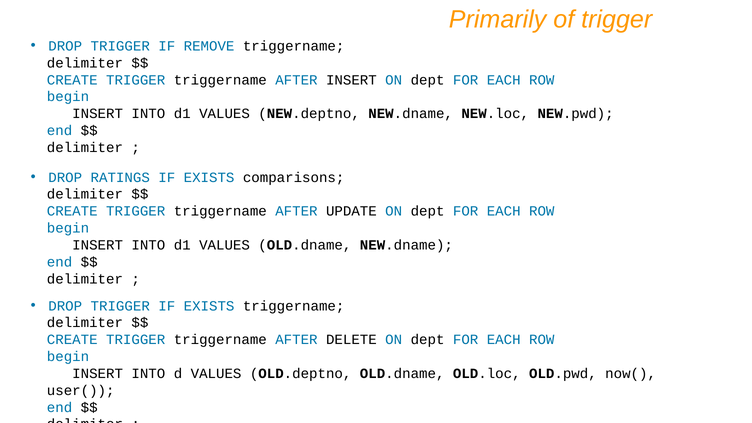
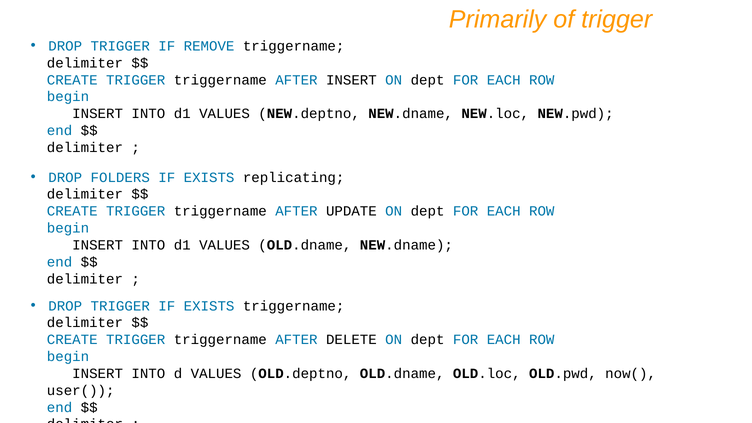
RATINGS: RATINGS -> FOLDERS (120, 177)
comparisons: comparisons -> replicating (294, 177)
